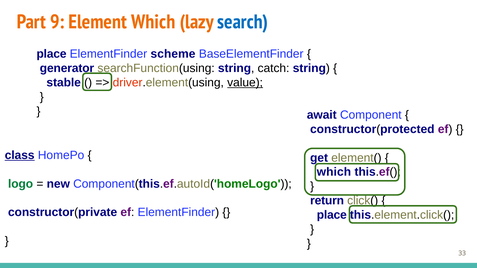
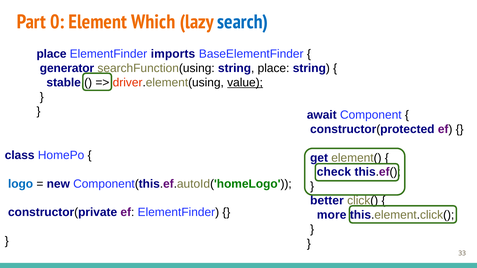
9: 9 -> 0 (57, 22)
scheme: scheme -> imports (173, 54)
string catch: catch -> place (274, 68)
class underline: present -> none (20, 155)
which: which -> check (334, 172)
logo colour: green -> blue (21, 184)
return: return -> better (327, 201)
place: place -> more (332, 215)
